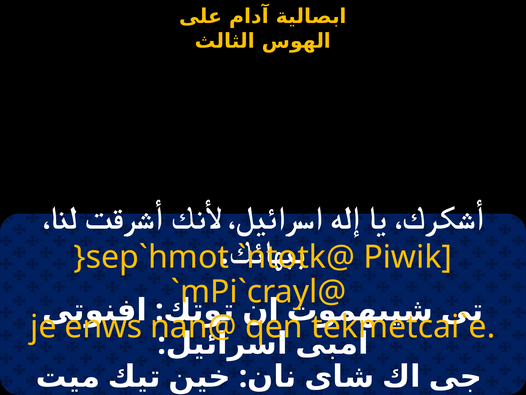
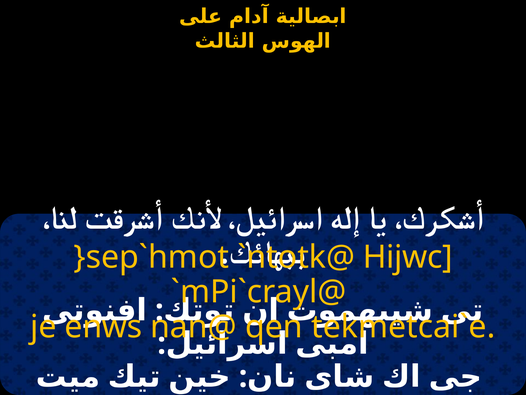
Piwik: Piwik -> Hijwc (408, 257)
